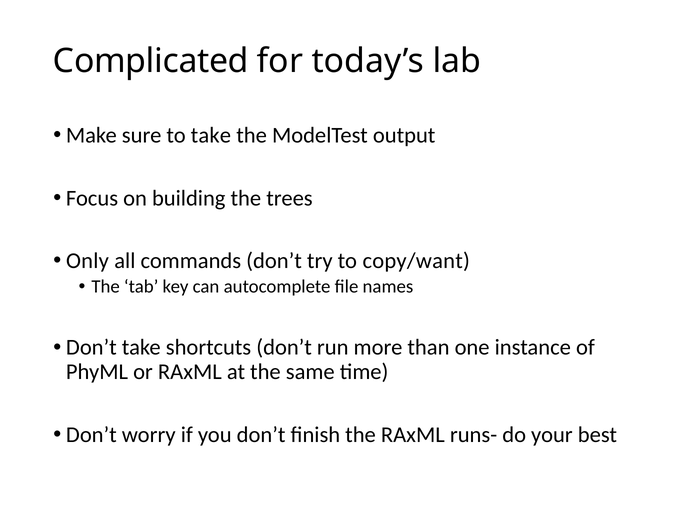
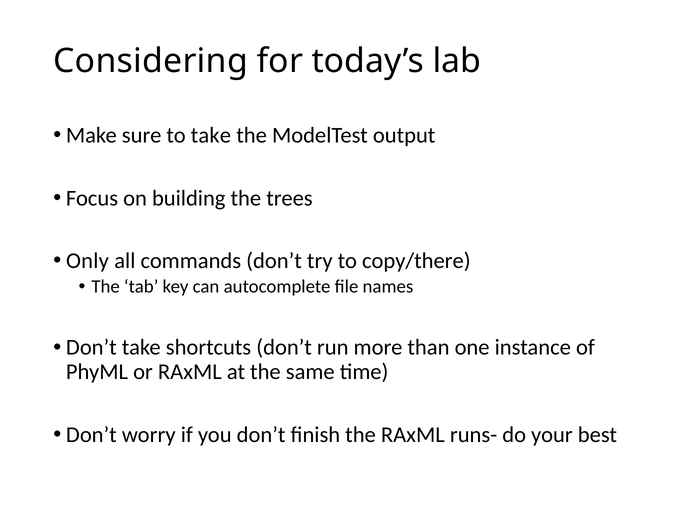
Complicated: Complicated -> Considering (151, 61)
copy/want: copy/want -> copy/there (416, 261)
